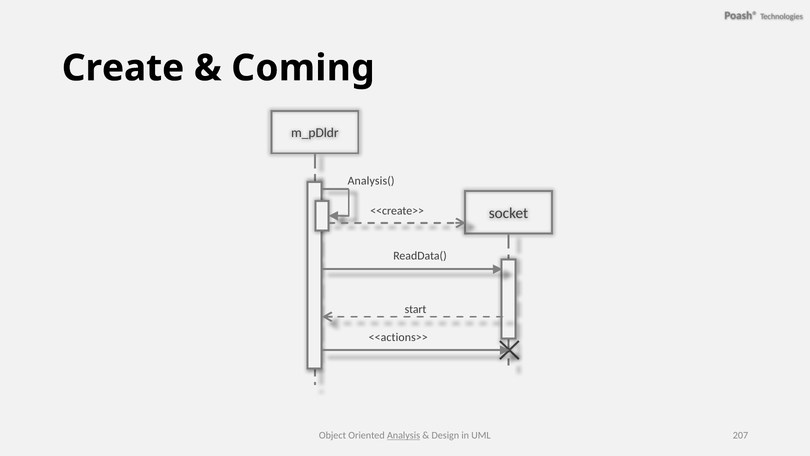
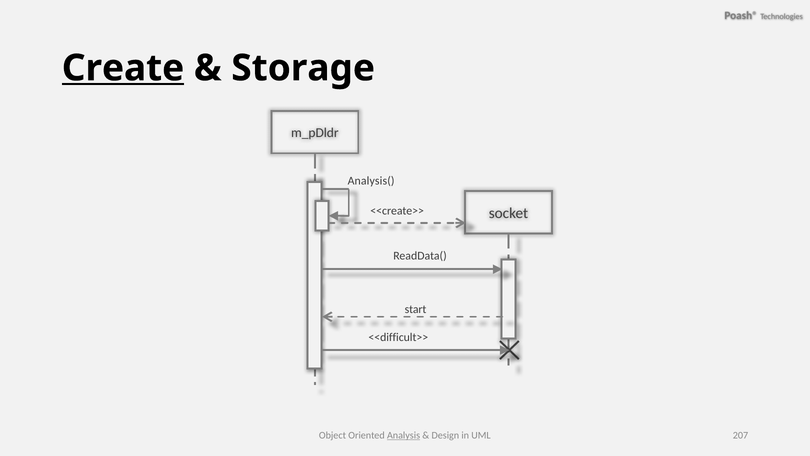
Create underline: none -> present (123, 68)
Coming: Coming -> Storage (303, 68)
<<actions>>: <<actions>> -> <<difficult>> (398, 337)
